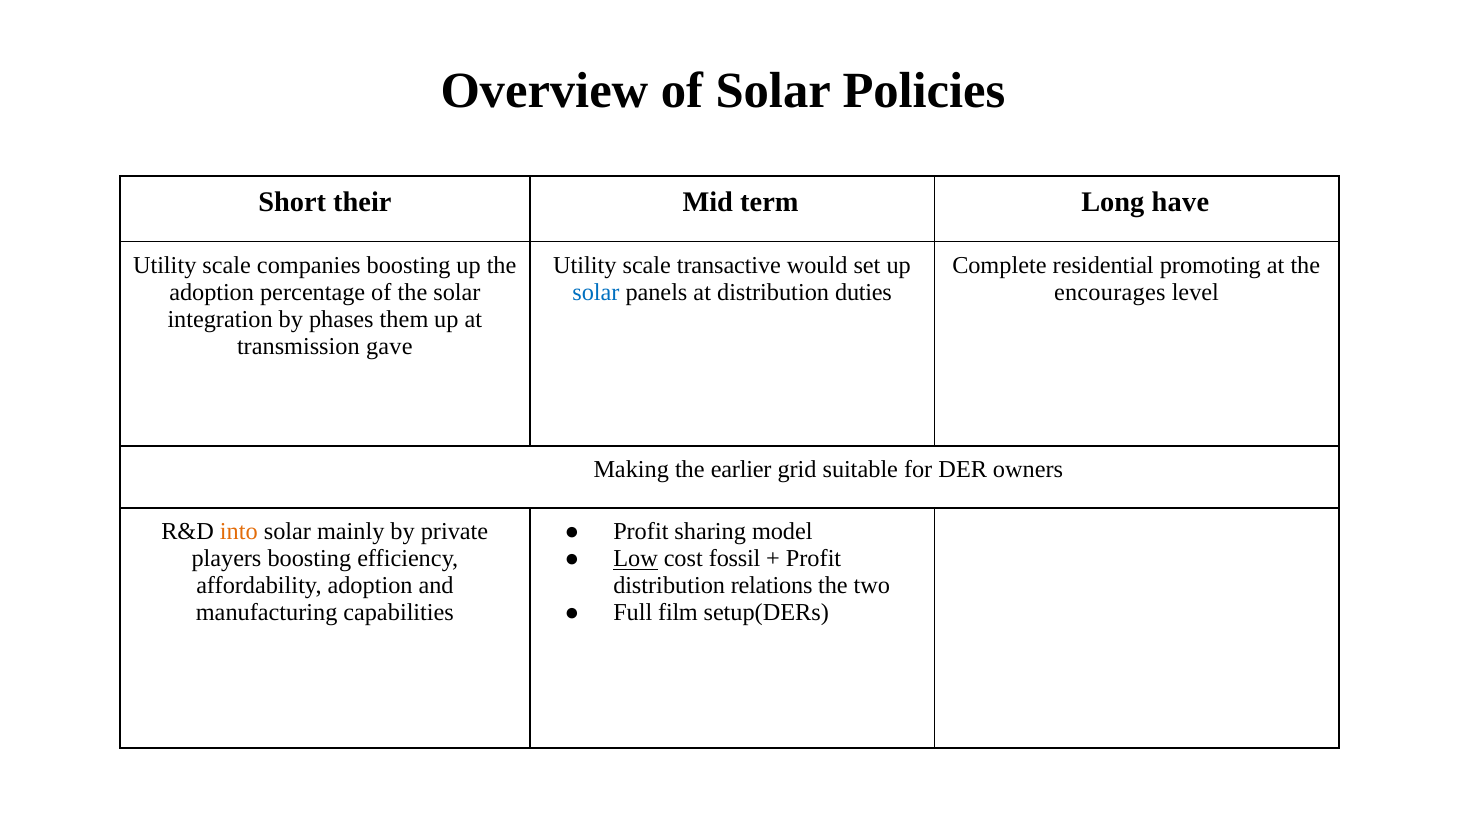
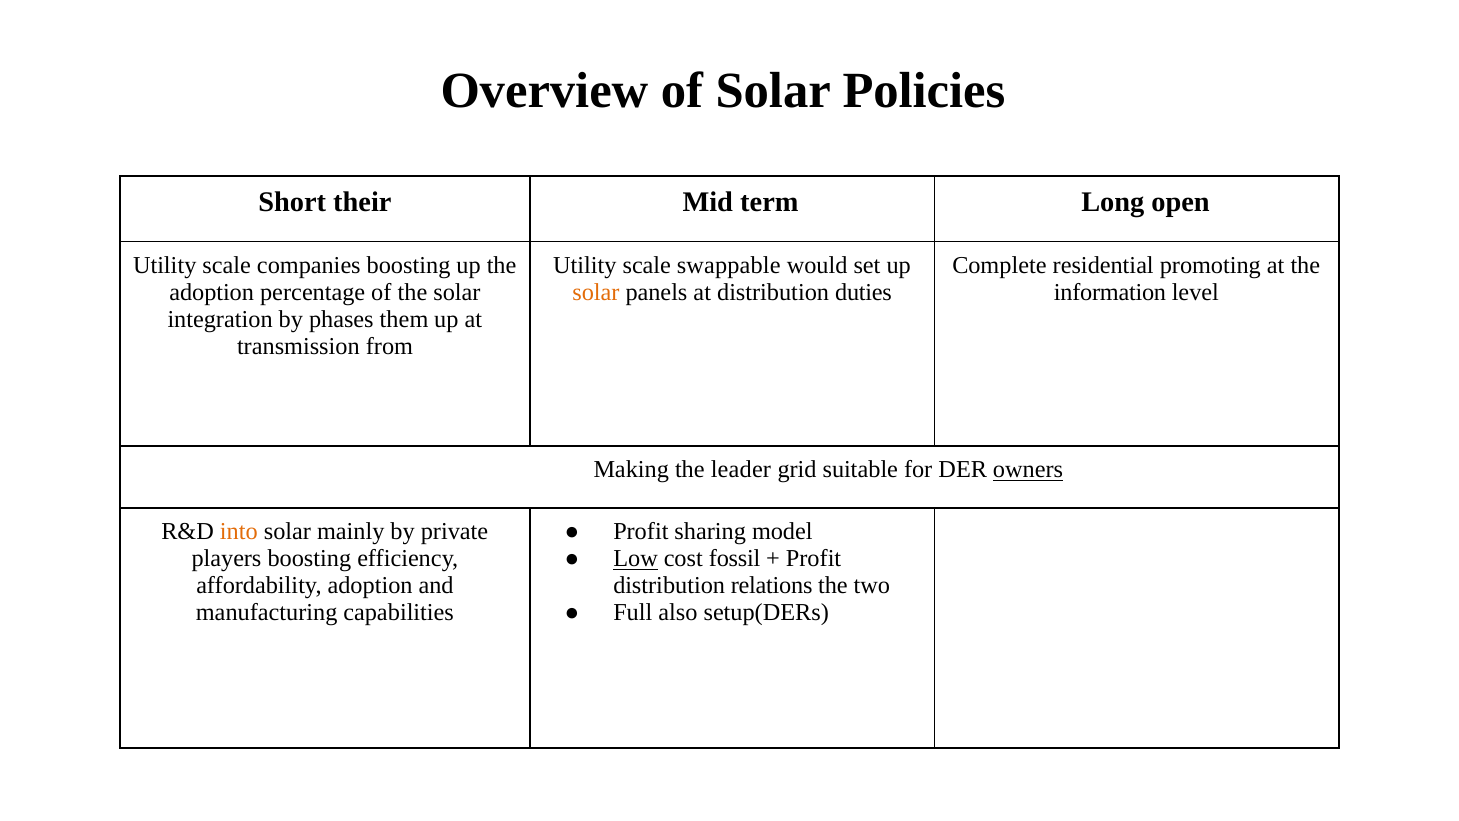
have: have -> open (1181, 202)
transactive: transactive -> swappable (729, 265)
solar colour: blue -> orange (596, 292)
encourages: encourages -> information (1110, 292)
gave: gave -> from (389, 346)
earlier: earlier -> leader (741, 470)
owners underline: none -> present (1028, 470)
film: film -> also (678, 613)
